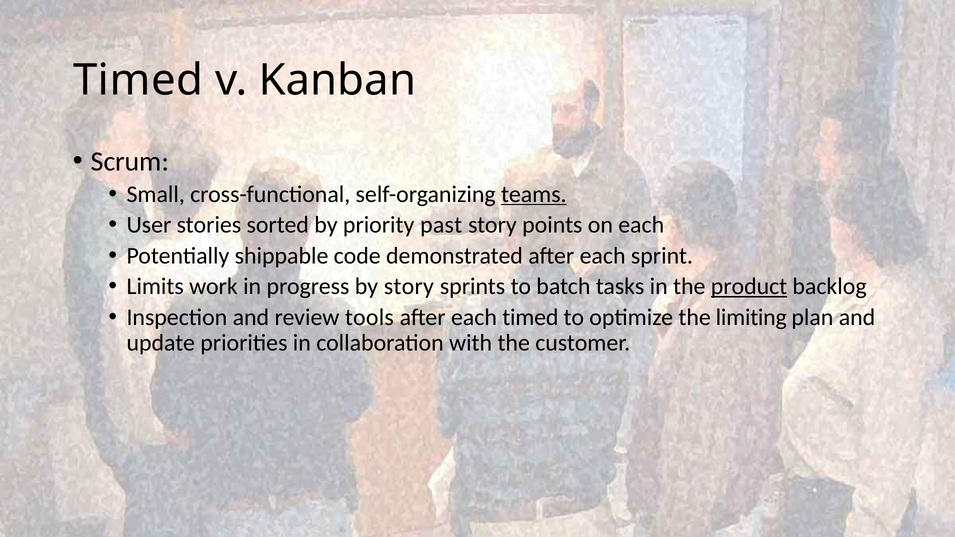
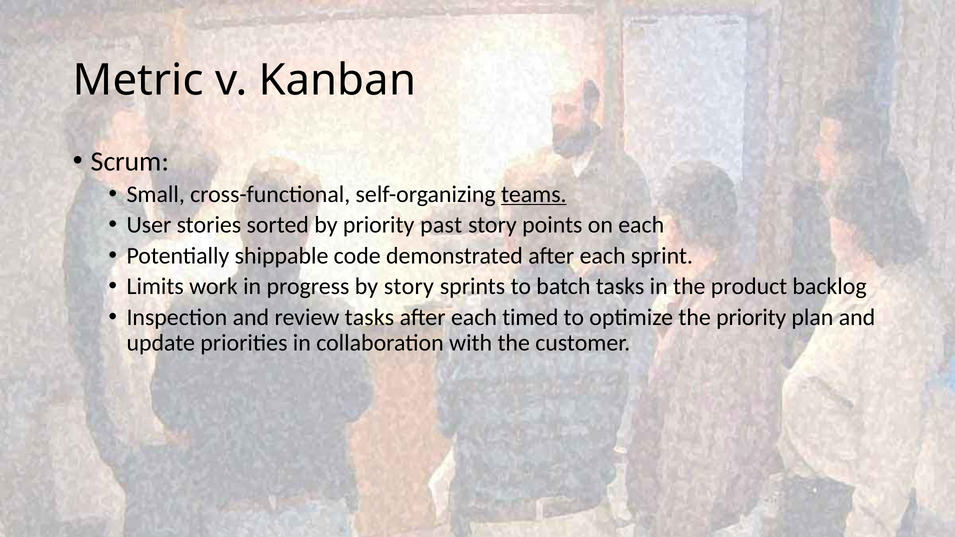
Timed: Timed -> Metric (138, 80)
product underline: present -> none (749, 287)
review tools: tools -> tasks (369, 317)
the limiting: limiting -> priority (751, 317)
